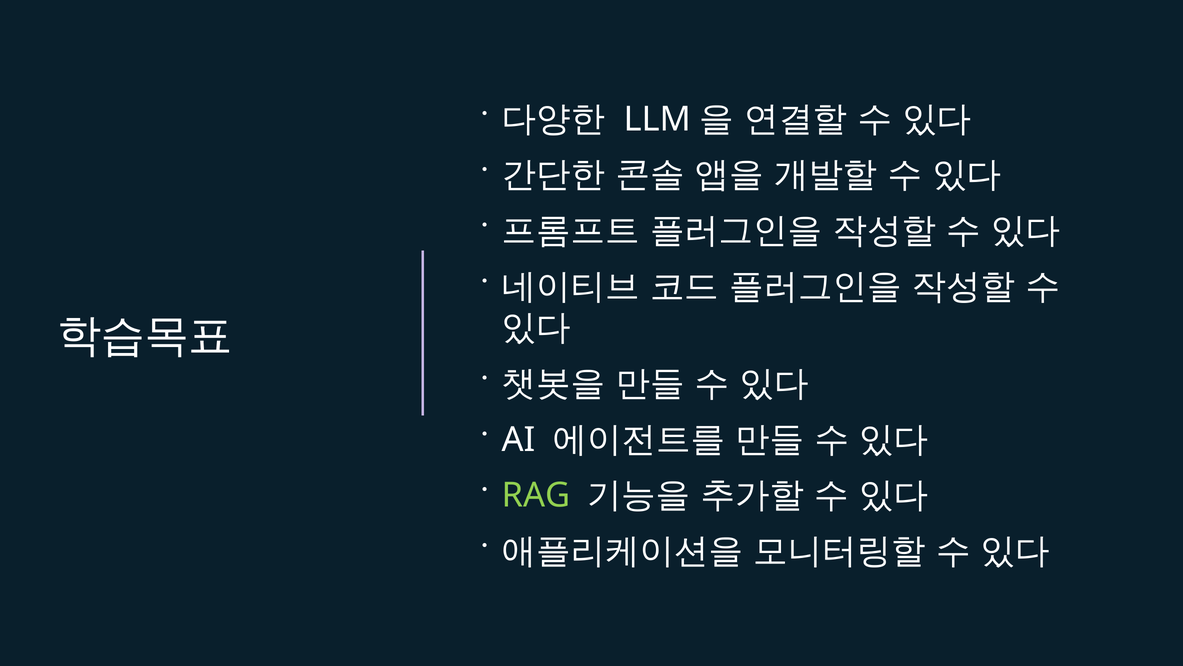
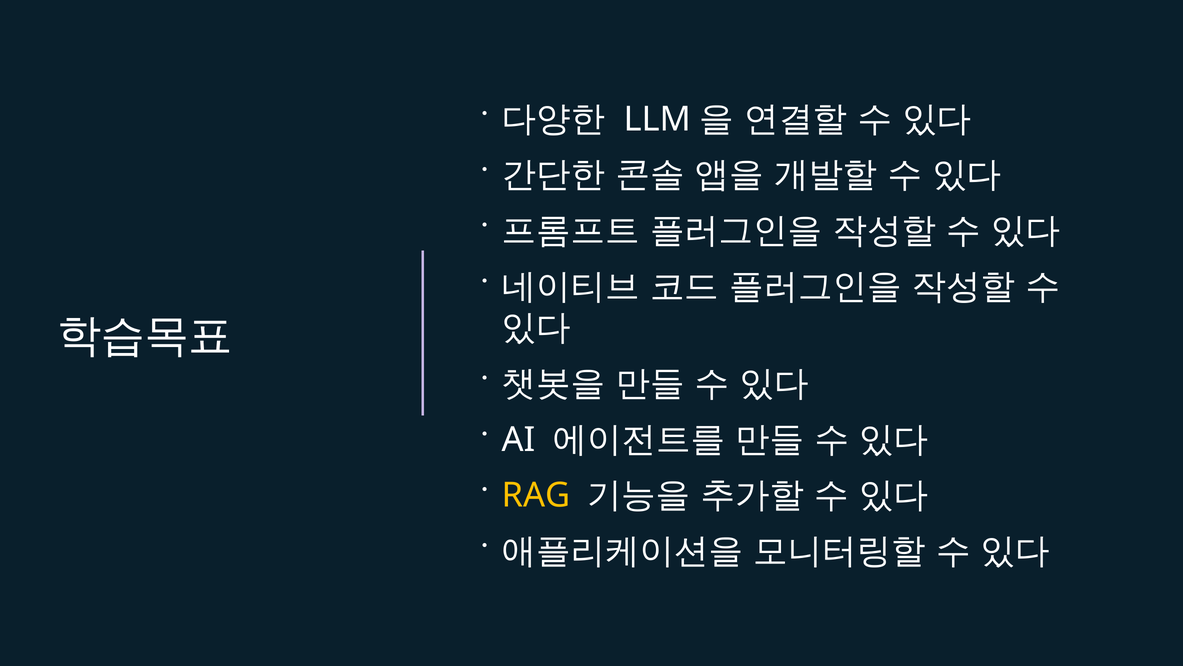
RAG colour: light green -> yellow (536, 495)
